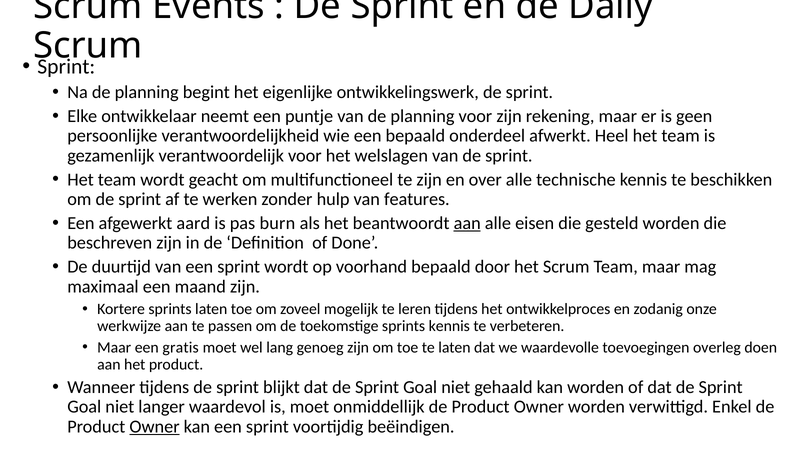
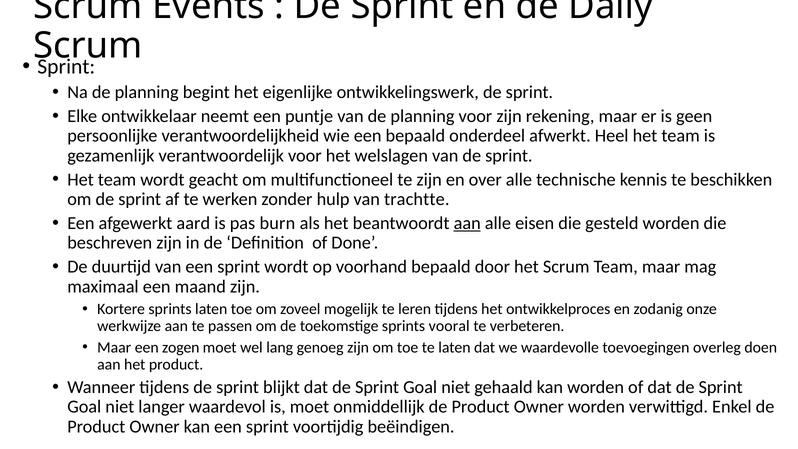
features: features -> trachtte (417, 199)
sprints kennis: kennis -> vooral (449, 326)
gratis: gratis -> zogen (181, 347)
Owner underline: present -> none (155, 426)
